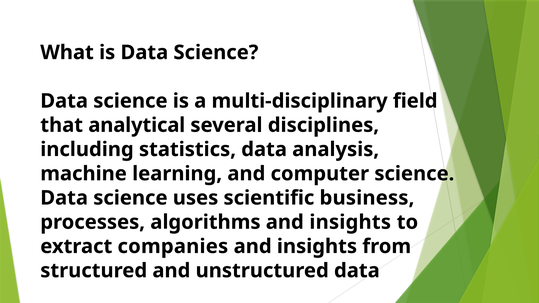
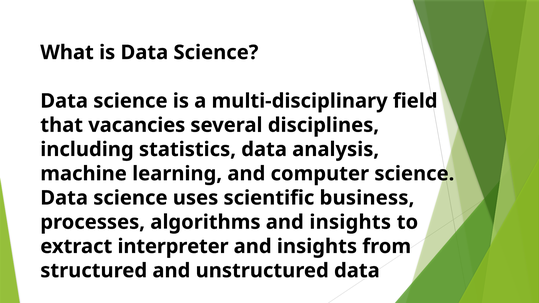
analytical: analytical -> vacancies (137, 125)
companies: companies -> interpreter (173, 247)
